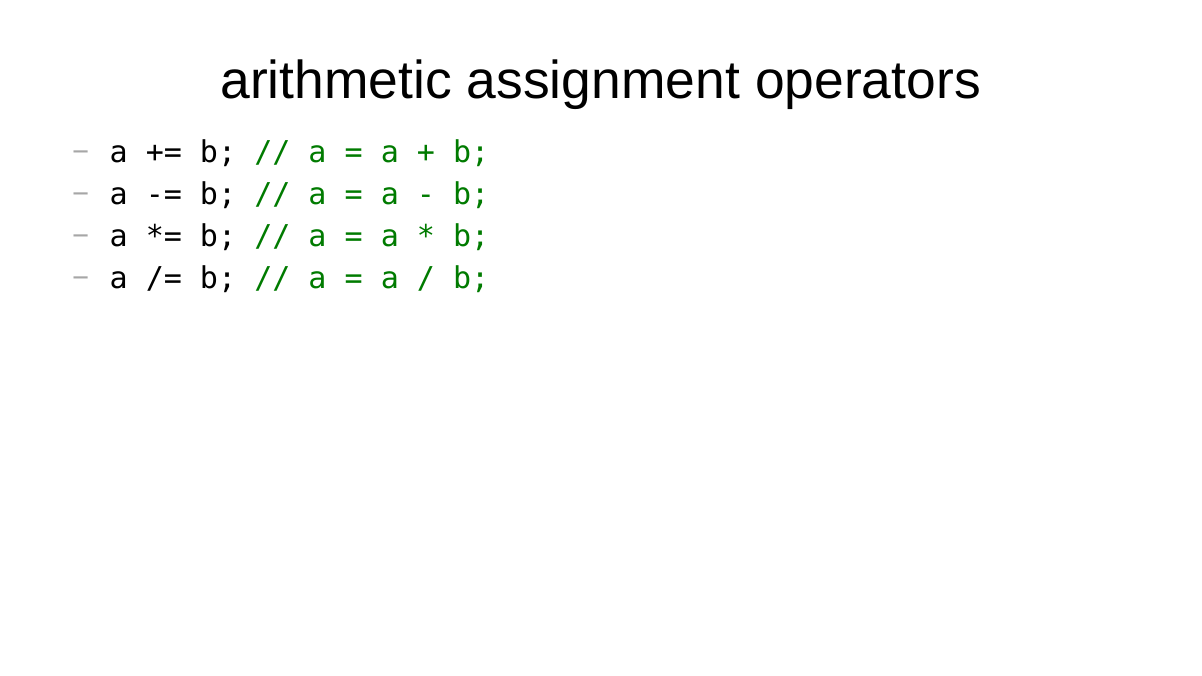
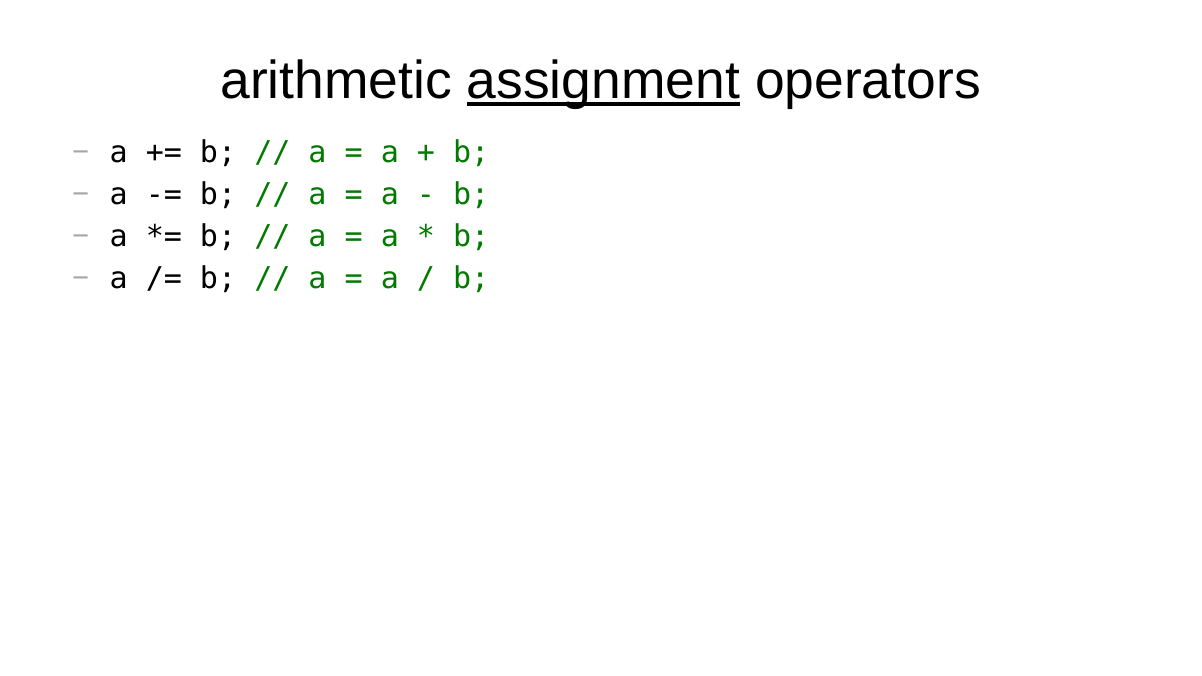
assignment underline: none -> present (603, 81)
